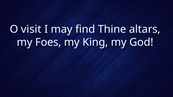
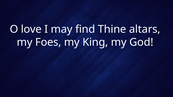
visit: visit -> love (31, 29)
